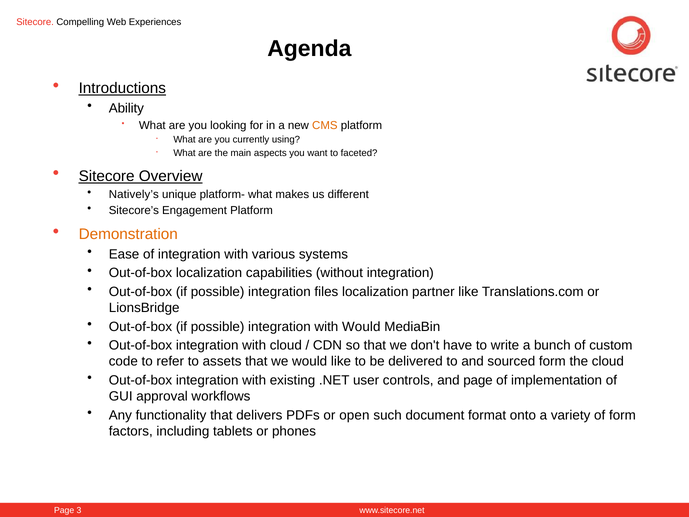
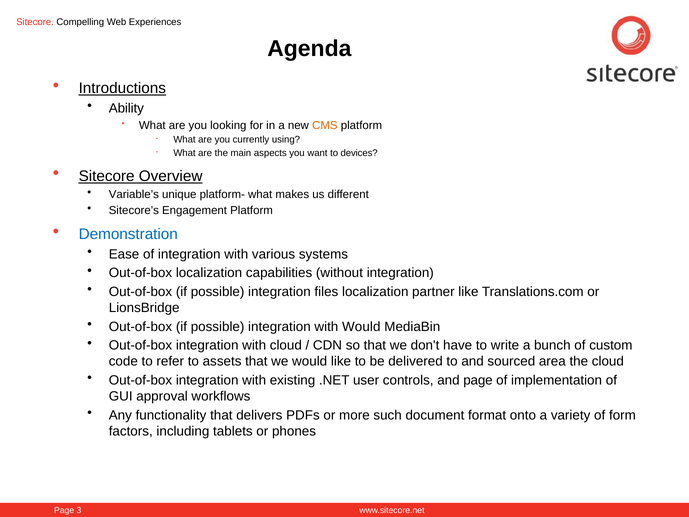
faceted: faceted -> devices (359, 153)
Natively’s: Natively’s -> Variable’s (134, 194)
Demonstration colour: orange -> blue (128, 234)
sourced form: form -> area (552, 361)
open: open -> more (354, 415)
